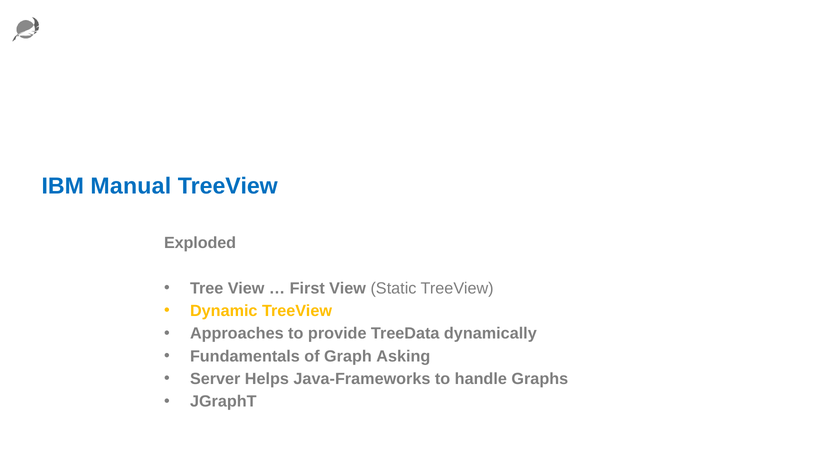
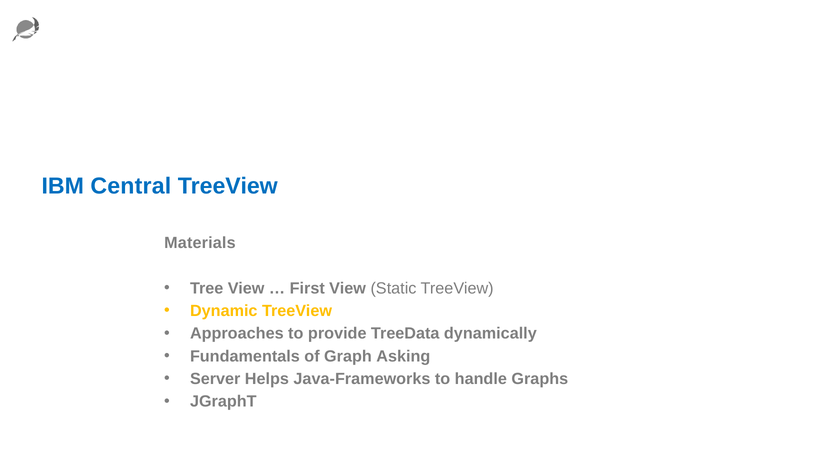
Manual: Manual -> Central (131, 186)
Exploded: Exploded -> Materials (200, 243)
